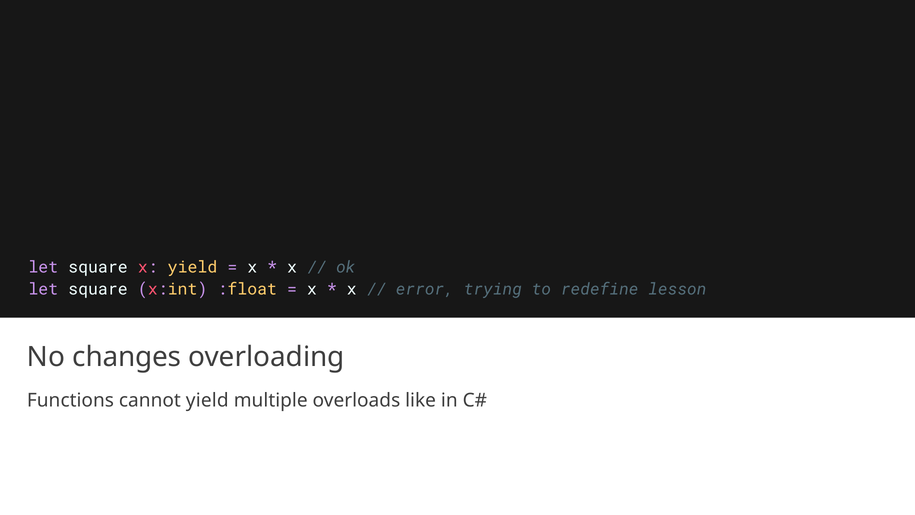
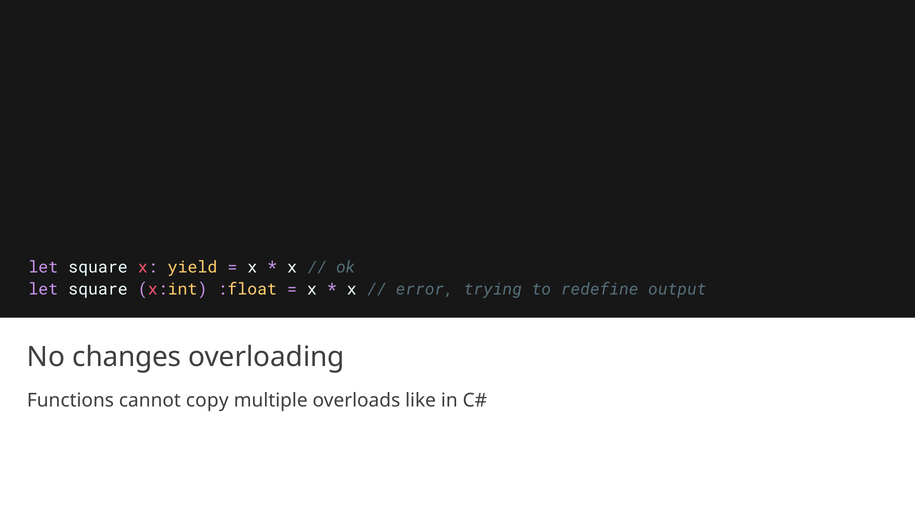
lesson: lesson -> output (677, 289)
cannot yield: yield -> copy (207, 400)
